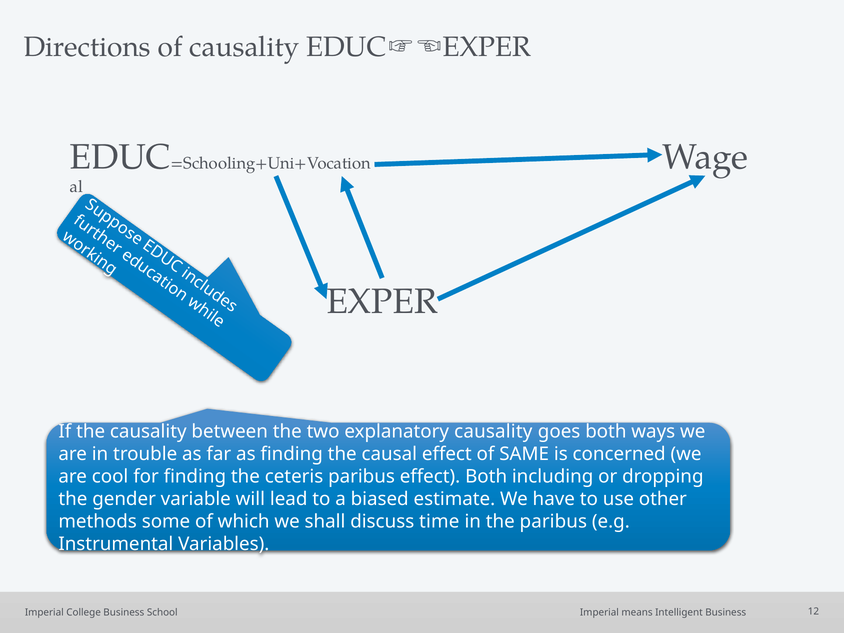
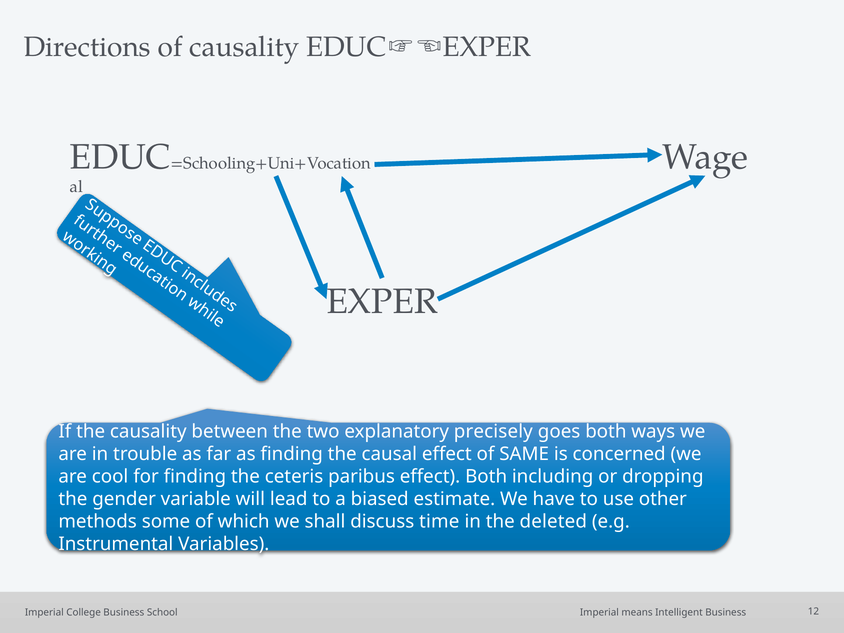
causality: causality -> precisely (493, 431)
the paribus: paribus -> deleted (553, 521)
